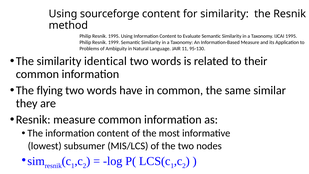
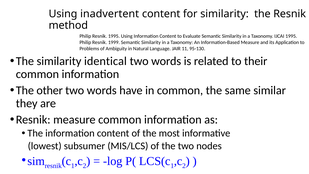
sourceforge: sourceforge -> inadvertent (110, 14)
flying: flying -> other (50, 90)
